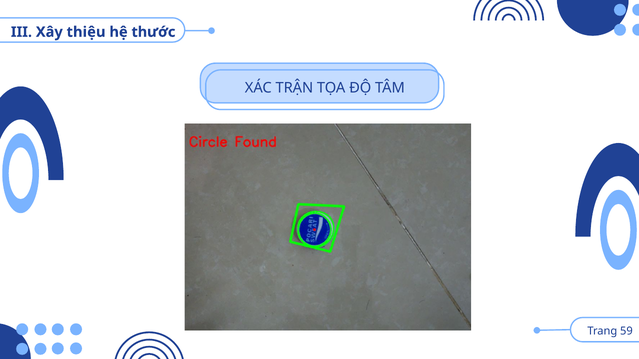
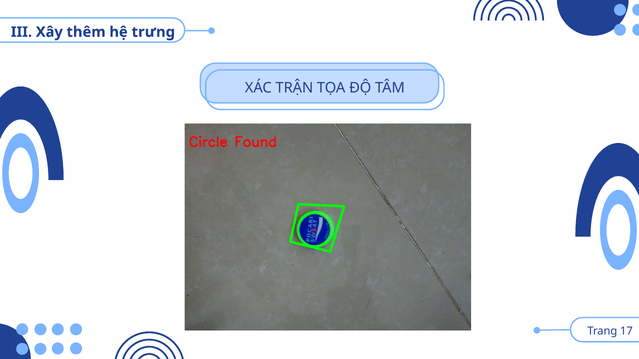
thiệu: thiệu -> thêm (86, 32)
thước: thước -> trưng (153, 32)
59: 59 -> 17 (626, 331)
